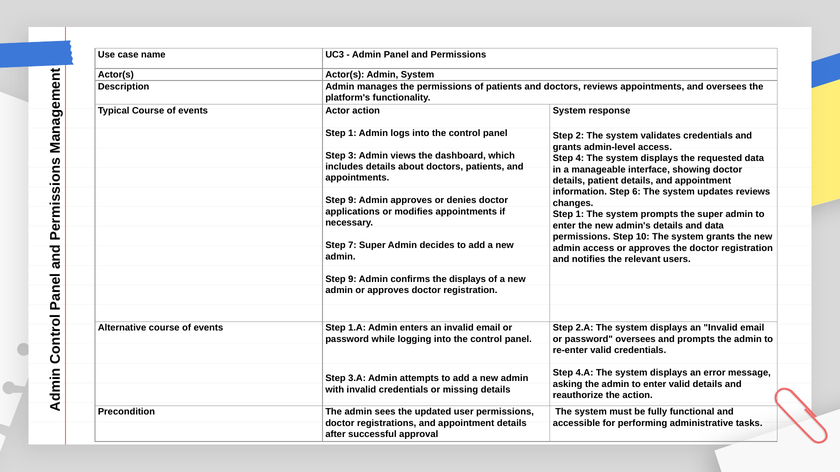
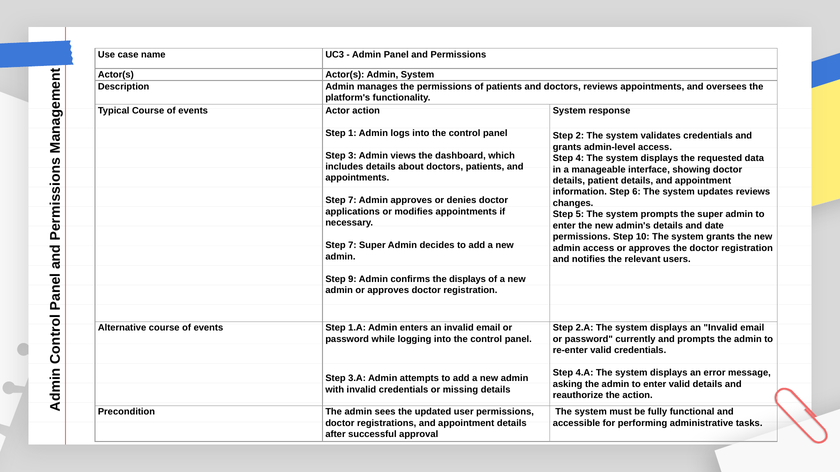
9: 9 -> 7 (352, 201)
1: 1 -> 5 (580, 215)
and data: data -> date (714, 226)
password oversees: oversees -> currently (636, 339)
